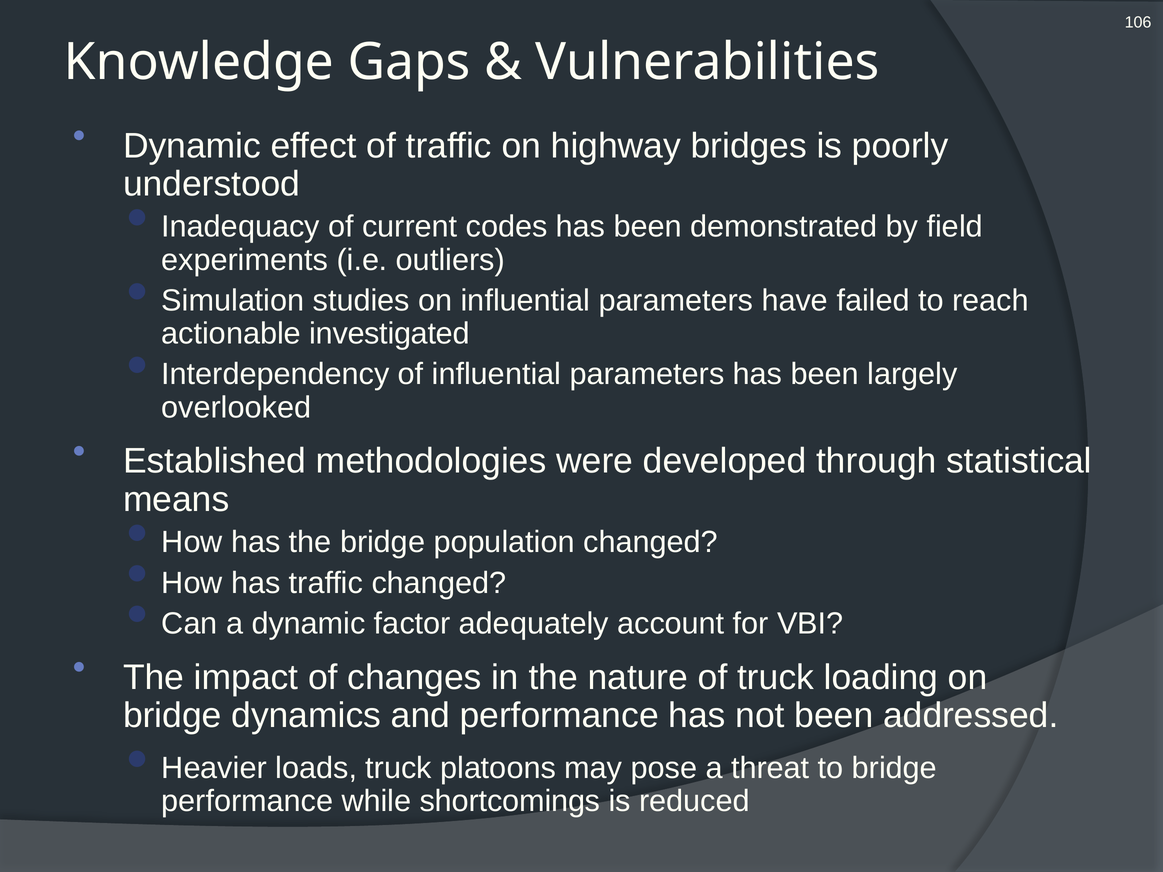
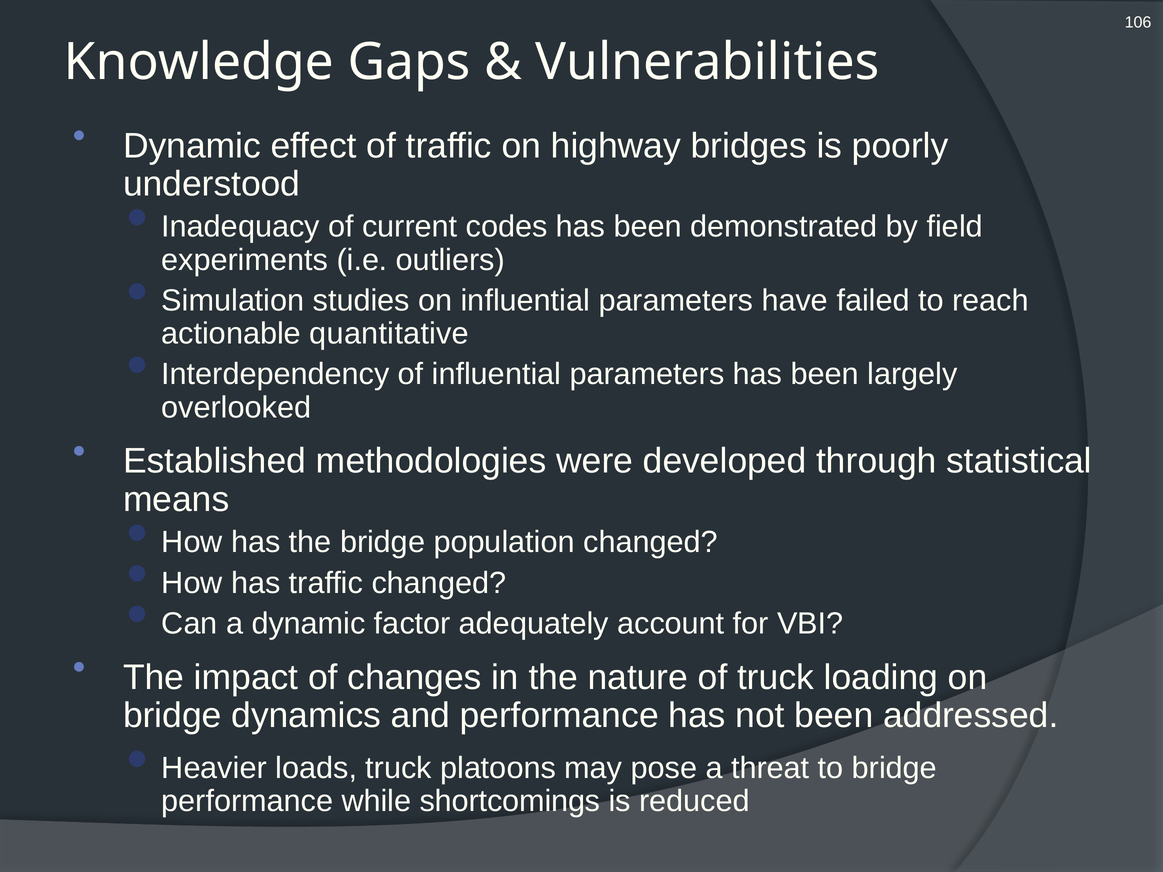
investigated: investigated -> quantitative (389, 334)
